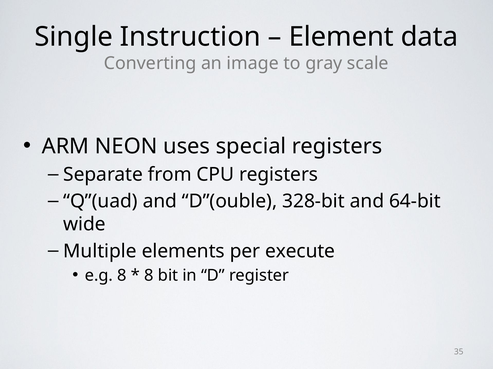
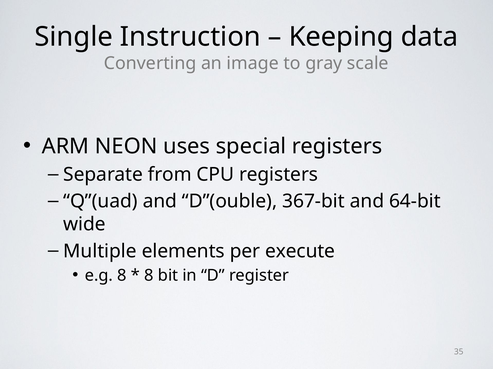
Element: Element -> Keeping (341, 37)
328-bit: 328-bit -> 367-bit (313, 202)
